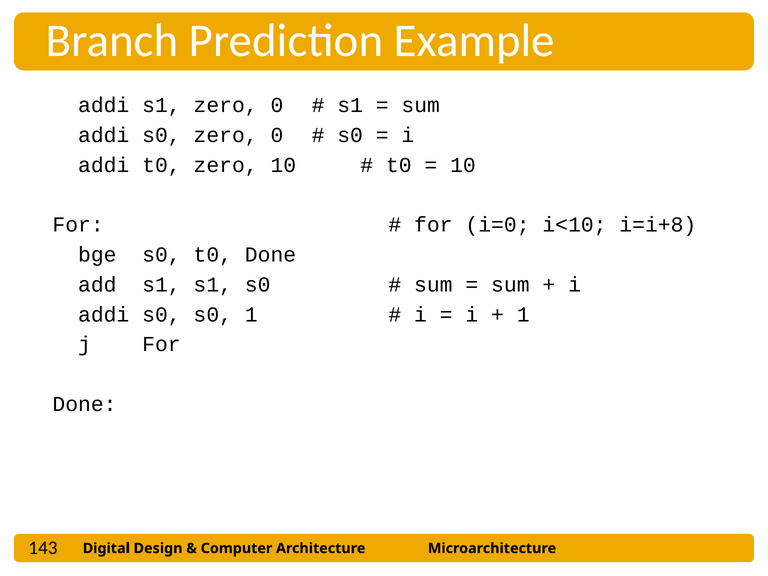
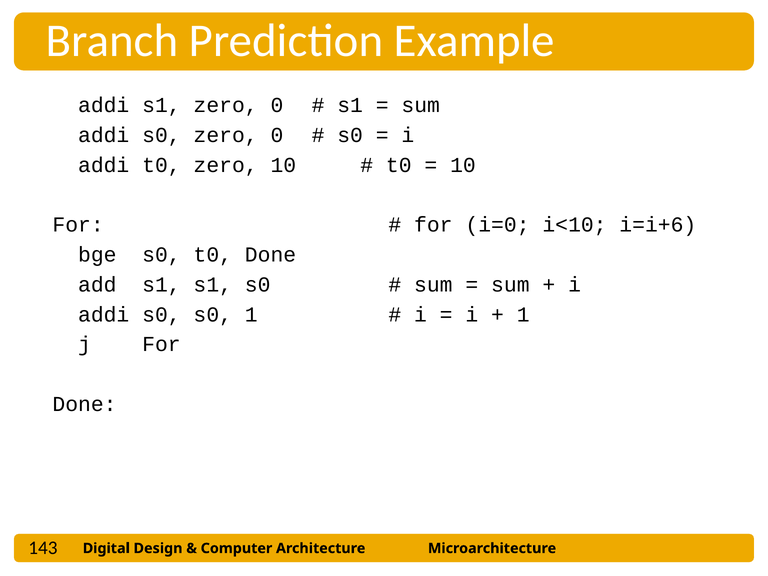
i=i+8: i=i+8 -> i=i+6 (658, 225)
